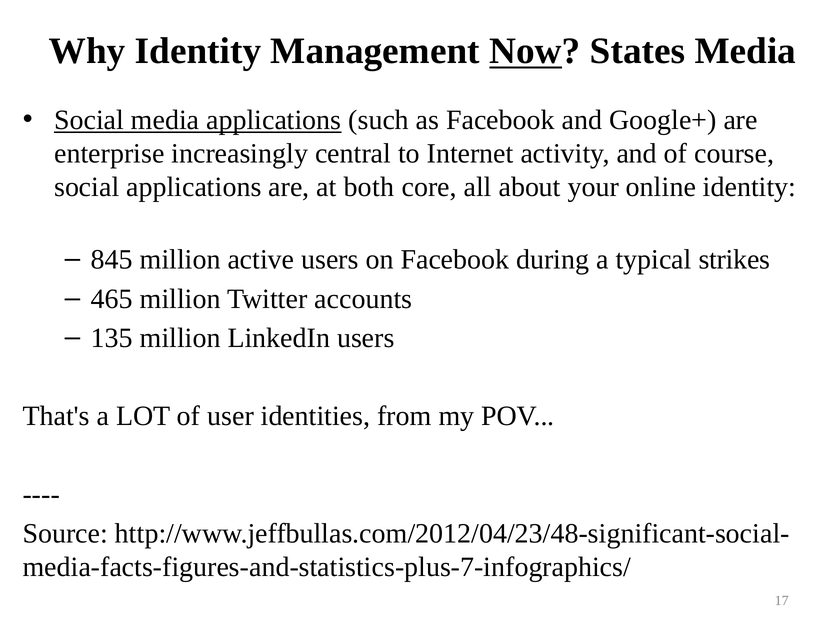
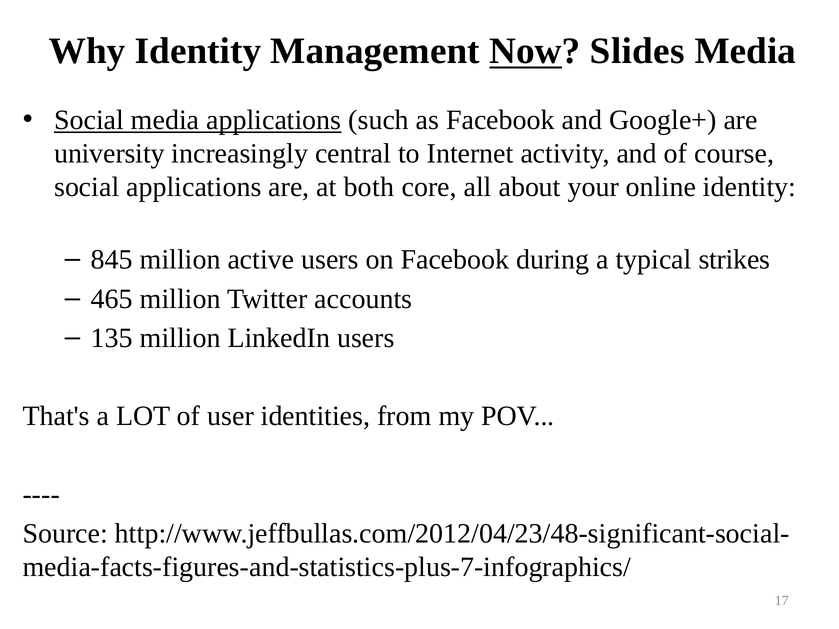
States: States -> Slides (637, 51)
enterprise: enterprise -> university (109, 154)
